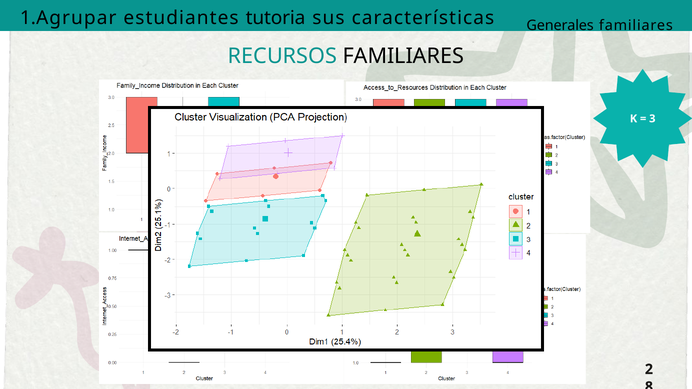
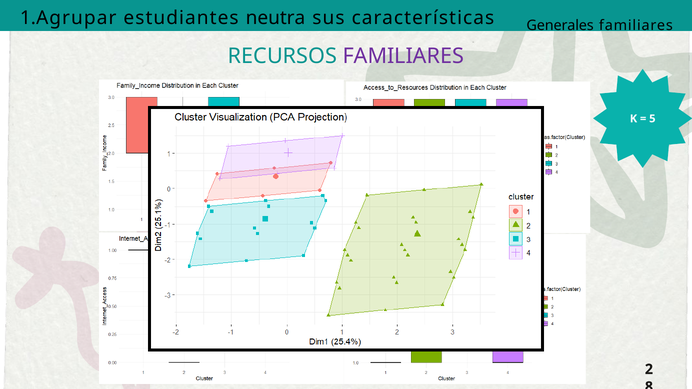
tutoria: tutoria -> neutra (276, 18)
FAMILIARES colour: black -> purple (403, 56)
3: 3 -> 5 (652, 119)
